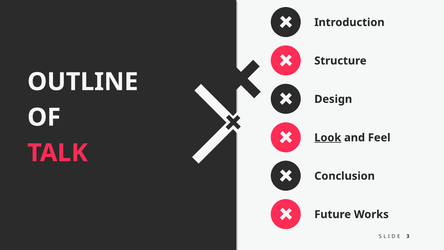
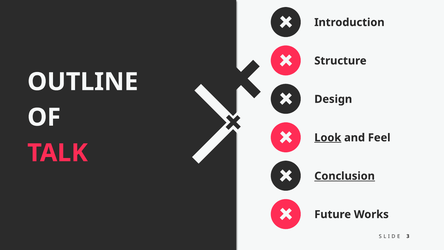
Conclusion underline: none -> present (345, 176)
